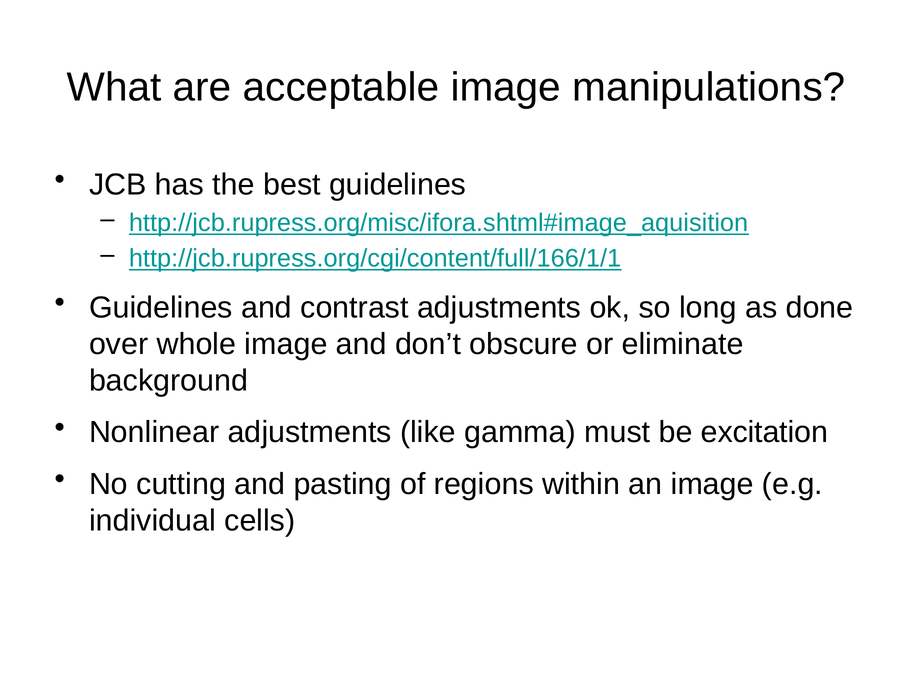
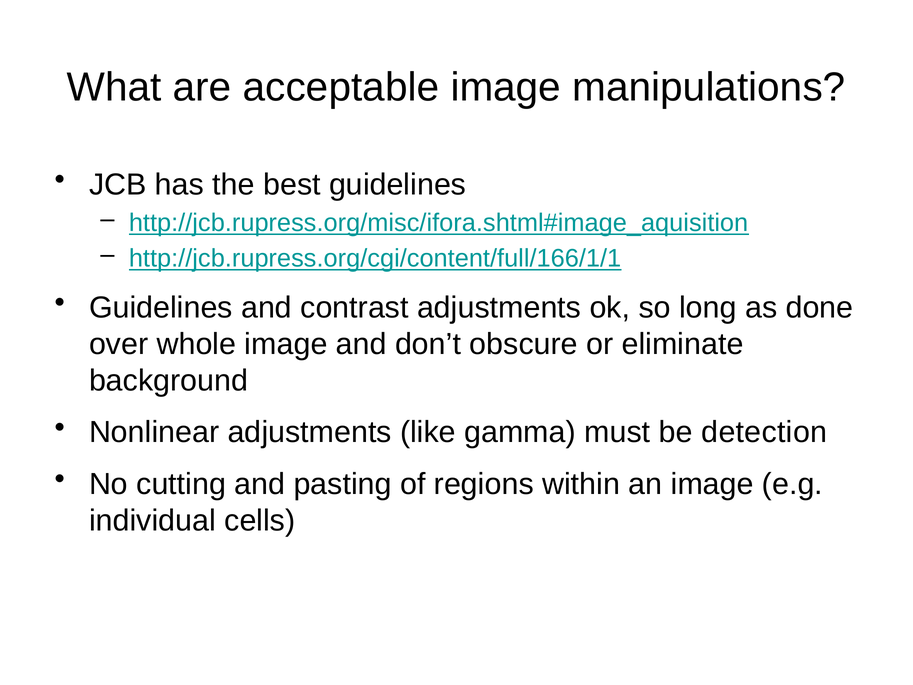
excitation: excitation -> detection (764, 432)
